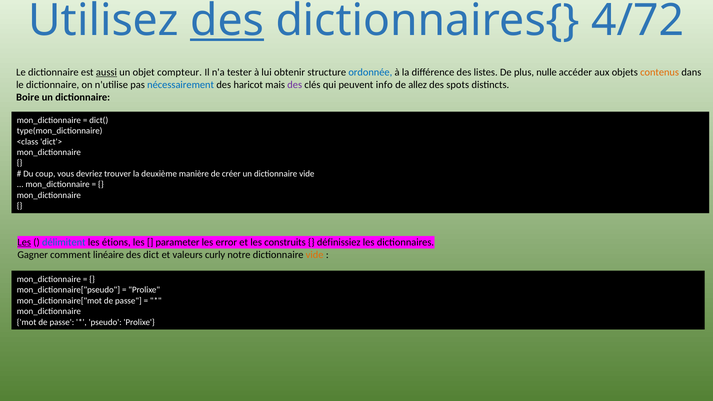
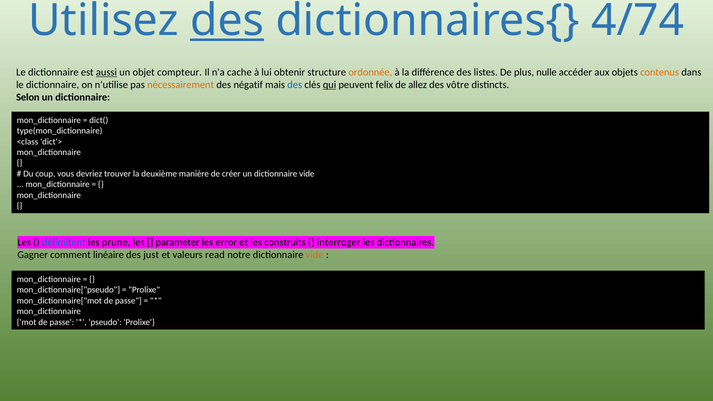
4/72: 4/72 -> 4/74 (638, 20)
tester: tester -> cache (239, 72)
ordonnée colour: blue -> orange (370, 72)
nécessairement colour: blue -> orange (181, 85)
haricot: haricot -> négatif (248, 85)
des colour: purple -> blue (295, 85)
qui underline: none -> present (330, 85)
info: info -> felix (384, 85)
spots: spots -> vôtre (458, 85)
Boire: Boire -> Selon (28, 97)
Les underline: present -> none (24, 242)
étions: étions -> prune (116, 242)
définissiez: définissiez -> interroger (339, 242)
dict: dict -> just (151, 255)
curly: curly -> read (215, 255)
